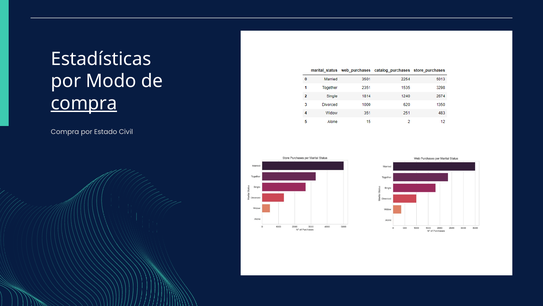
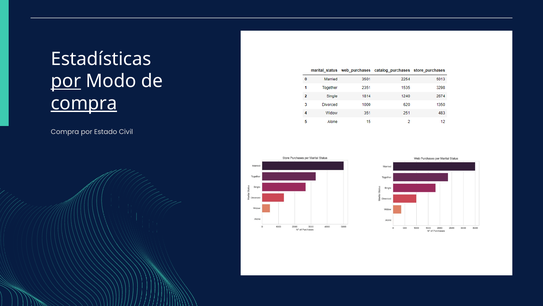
por underline: none -> present (66, 81)
